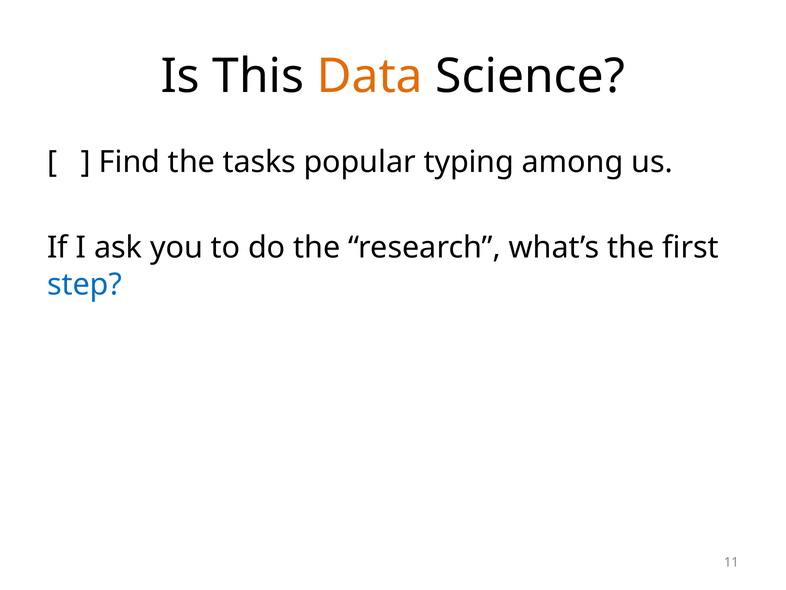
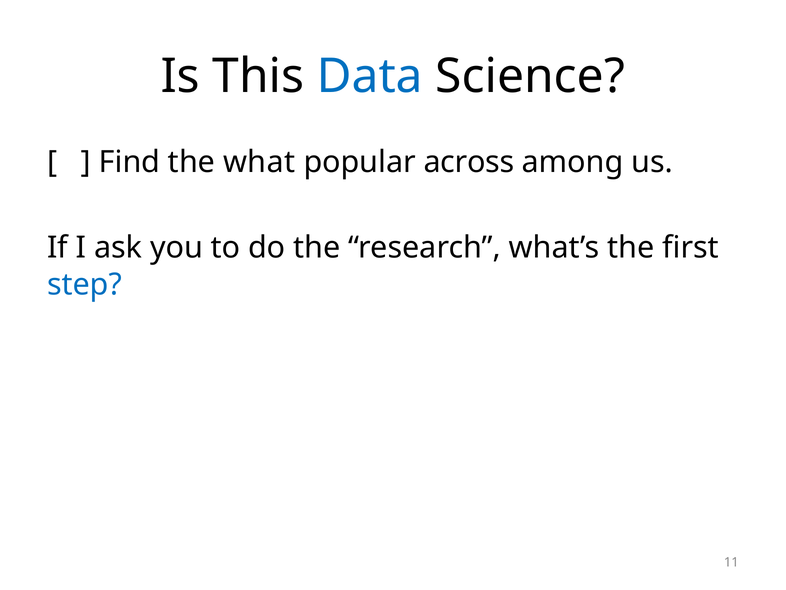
Data colour: orange -> blue (370, 76)
tasks: tasks -> what (259, 162)
typing: typing -> across (469, 162)
